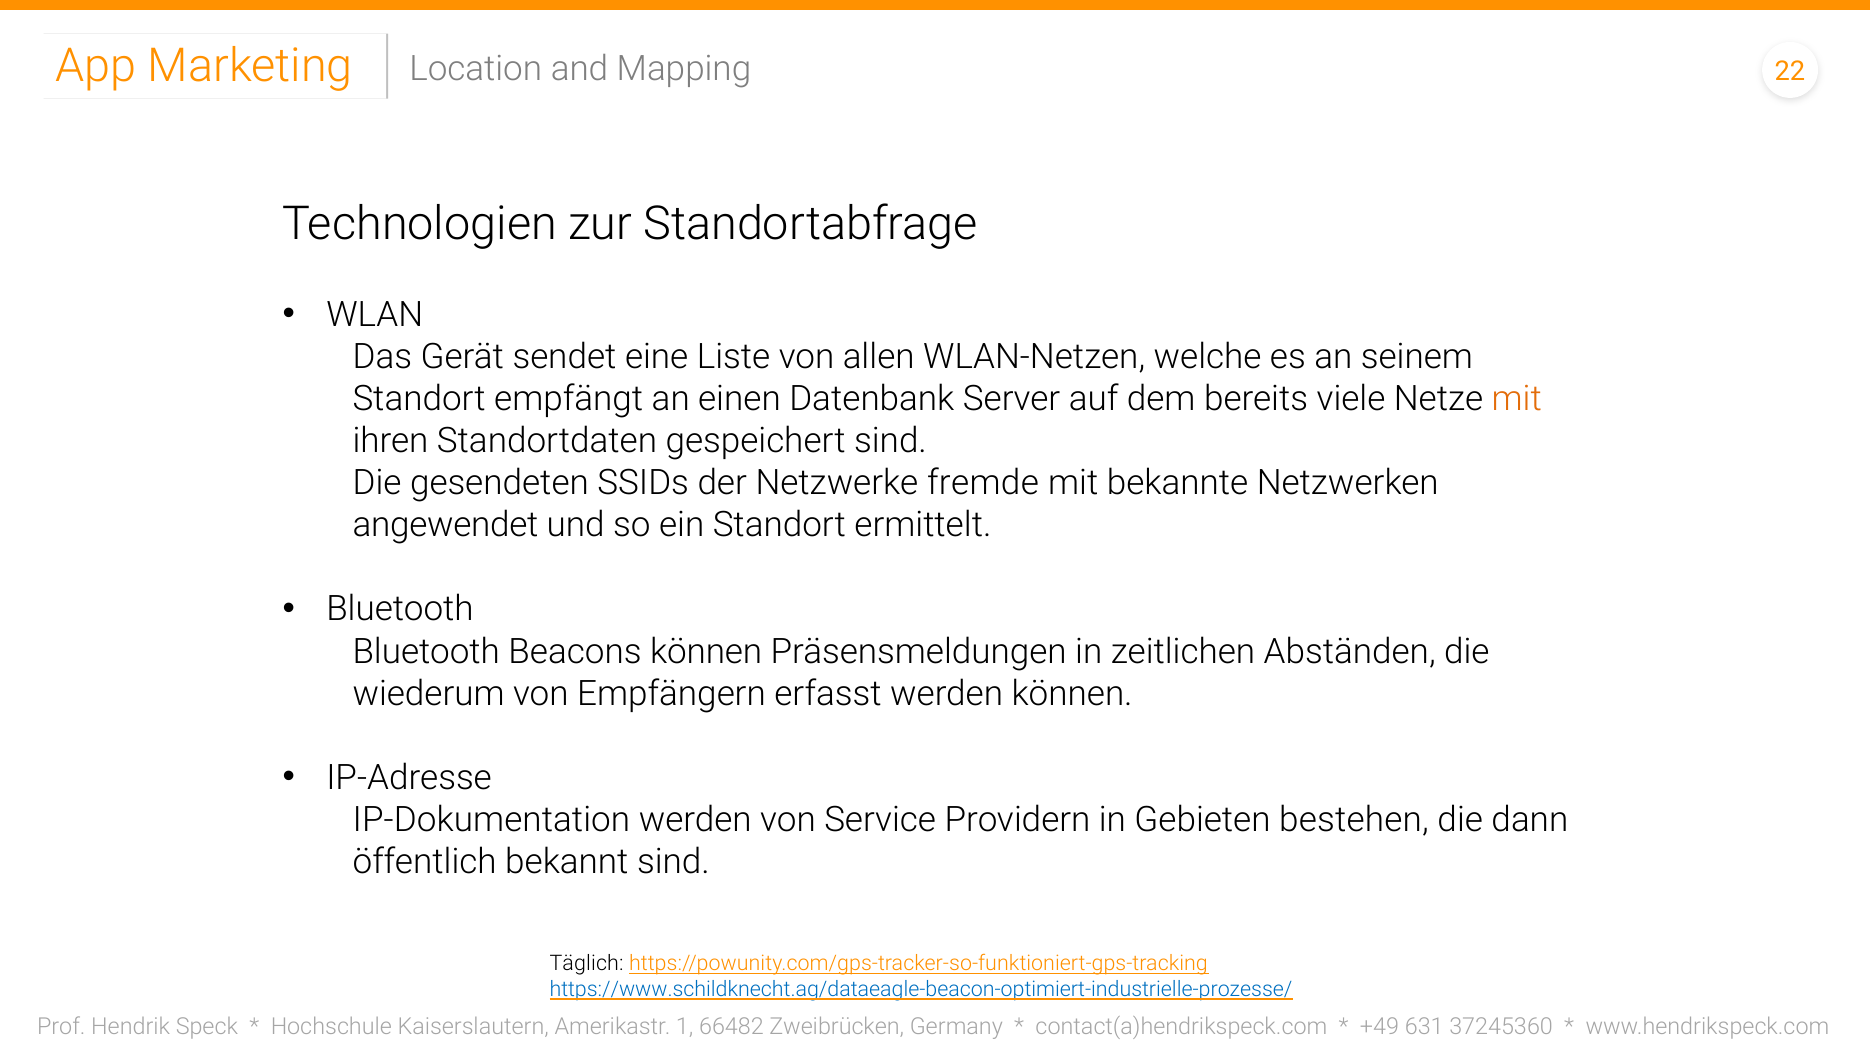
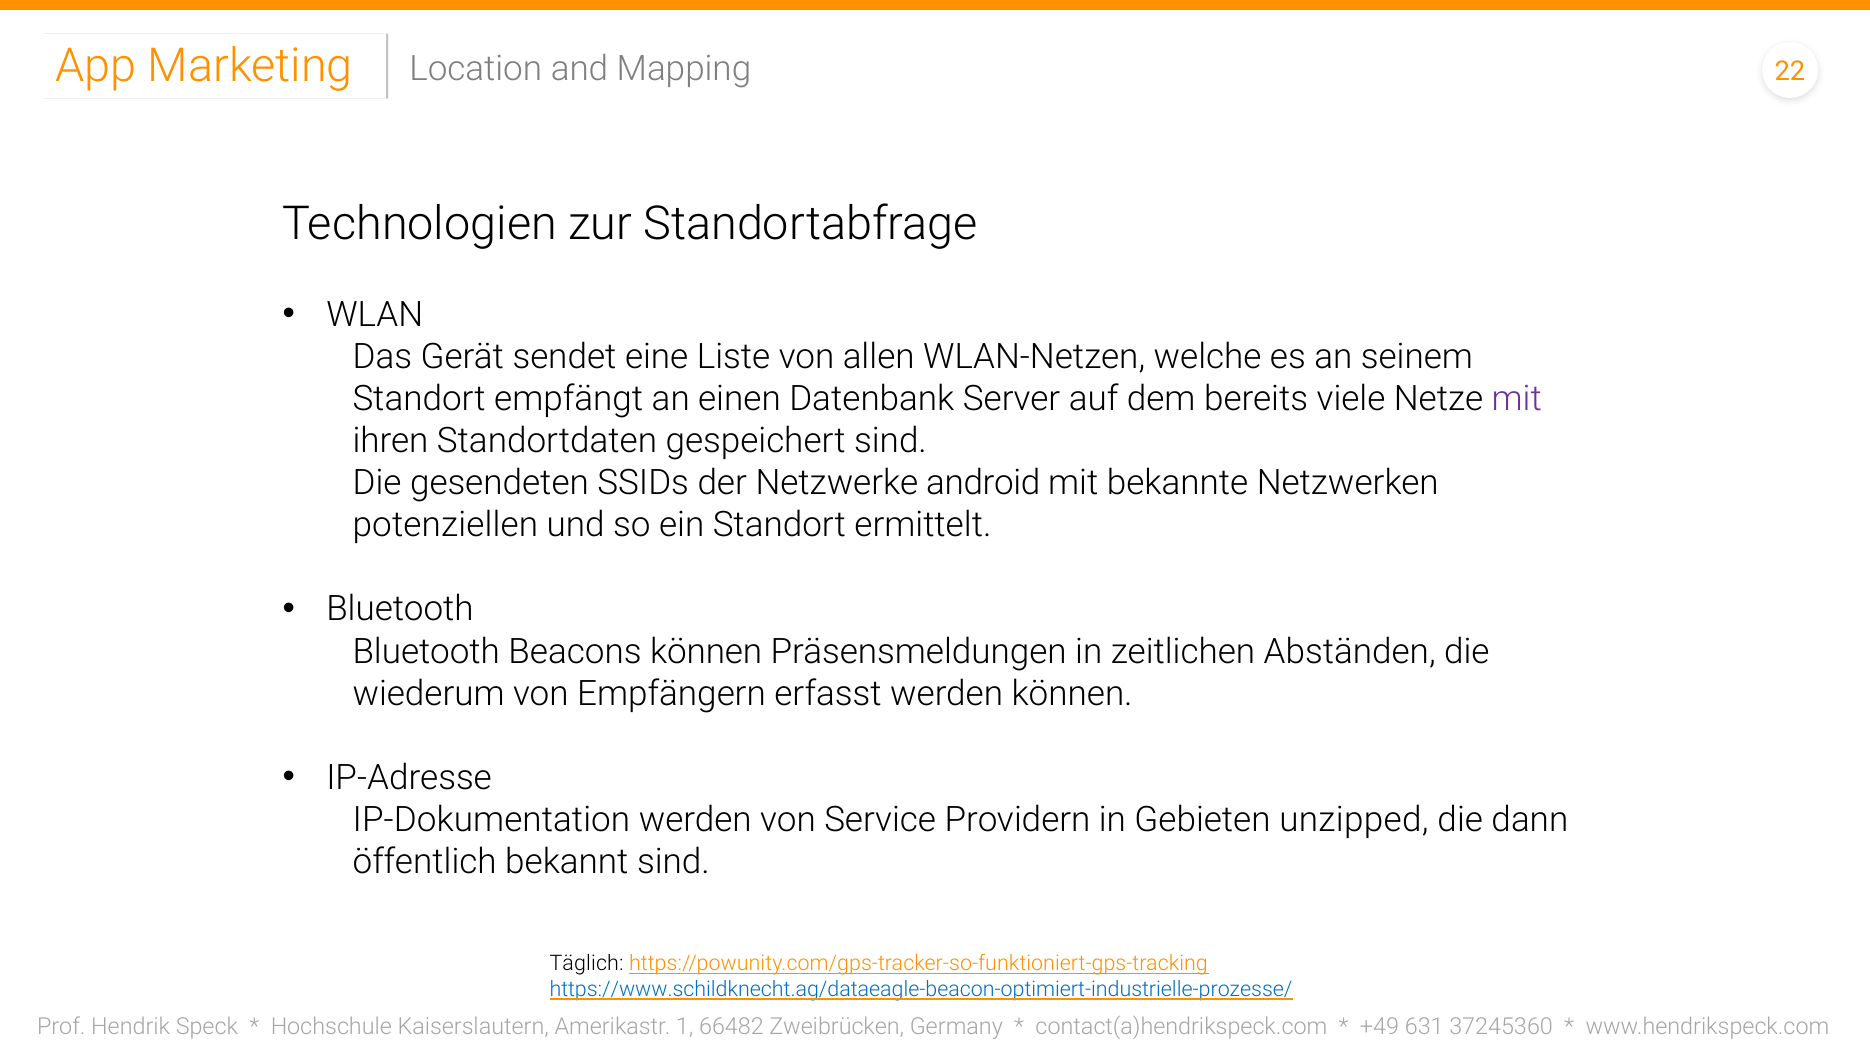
mit colour: orange -> purple (1517, 399)
fremde: fremde -> android (983, 483)
angewendet: angewendet -> potenziellen (445, 525)
bestehen: bestehen -> unzipped (1354, 820)
